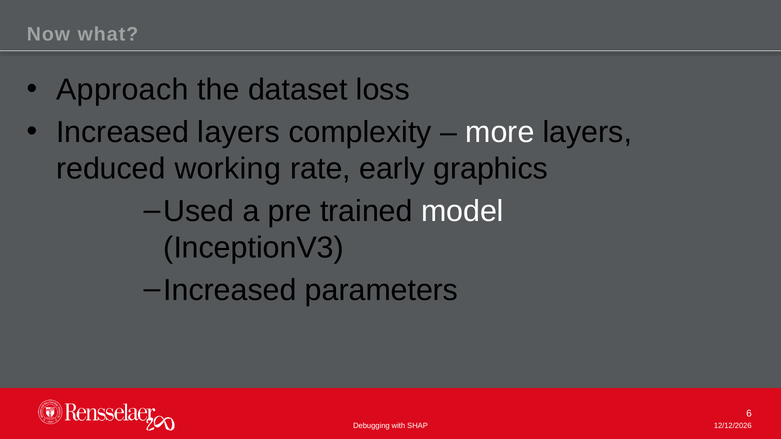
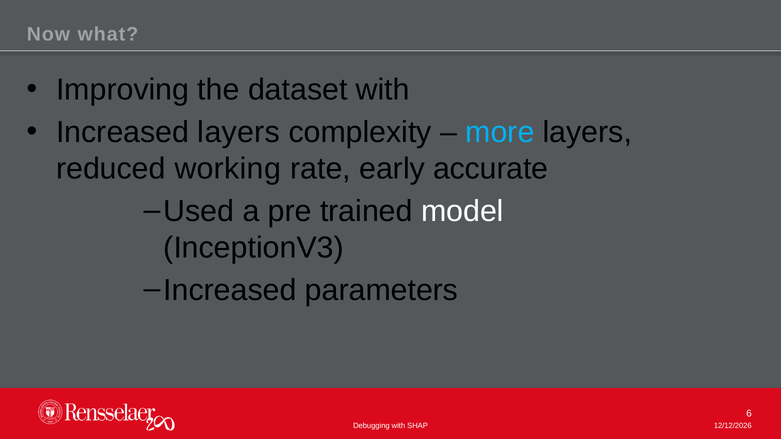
Approach: Approach -> Improving (123, 90)
dataset loss: loss -> with (383, 90)
more colour: white -> light blue (500, 132)
graphics: graphics -> accurate (491, 169)
